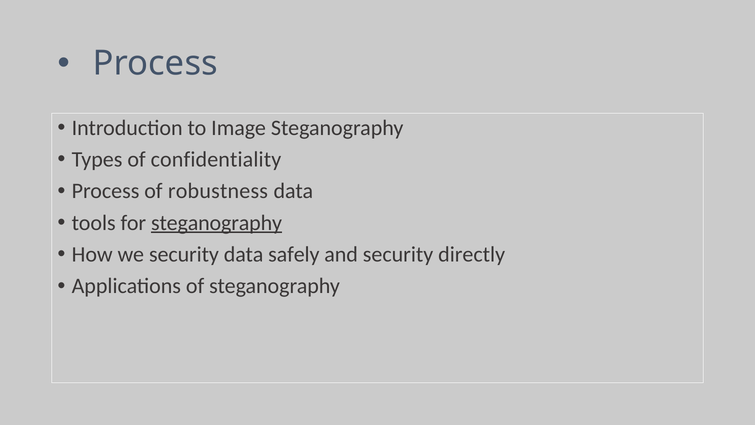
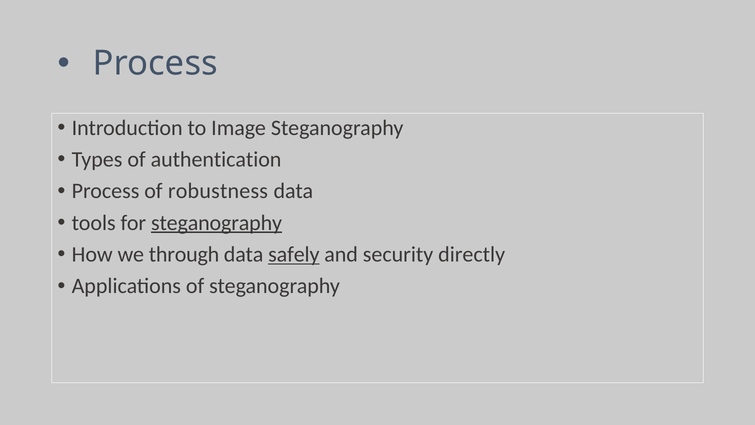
confidentiality: confidentiality -> authentication (216, 159)
we security: security -> through (184, 254)
safely underline: none -> present (294, 254)
